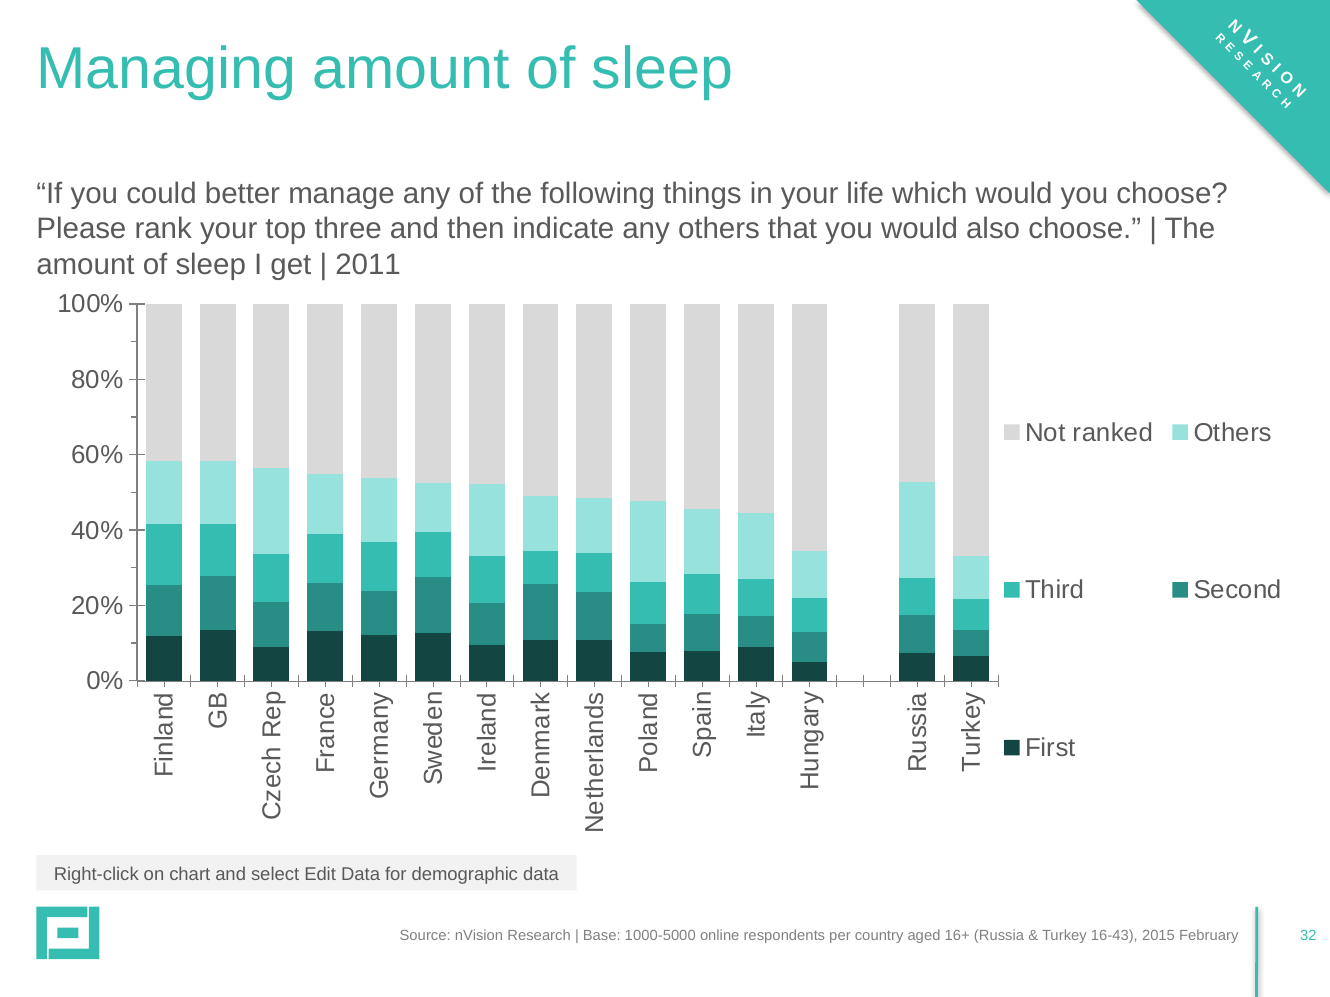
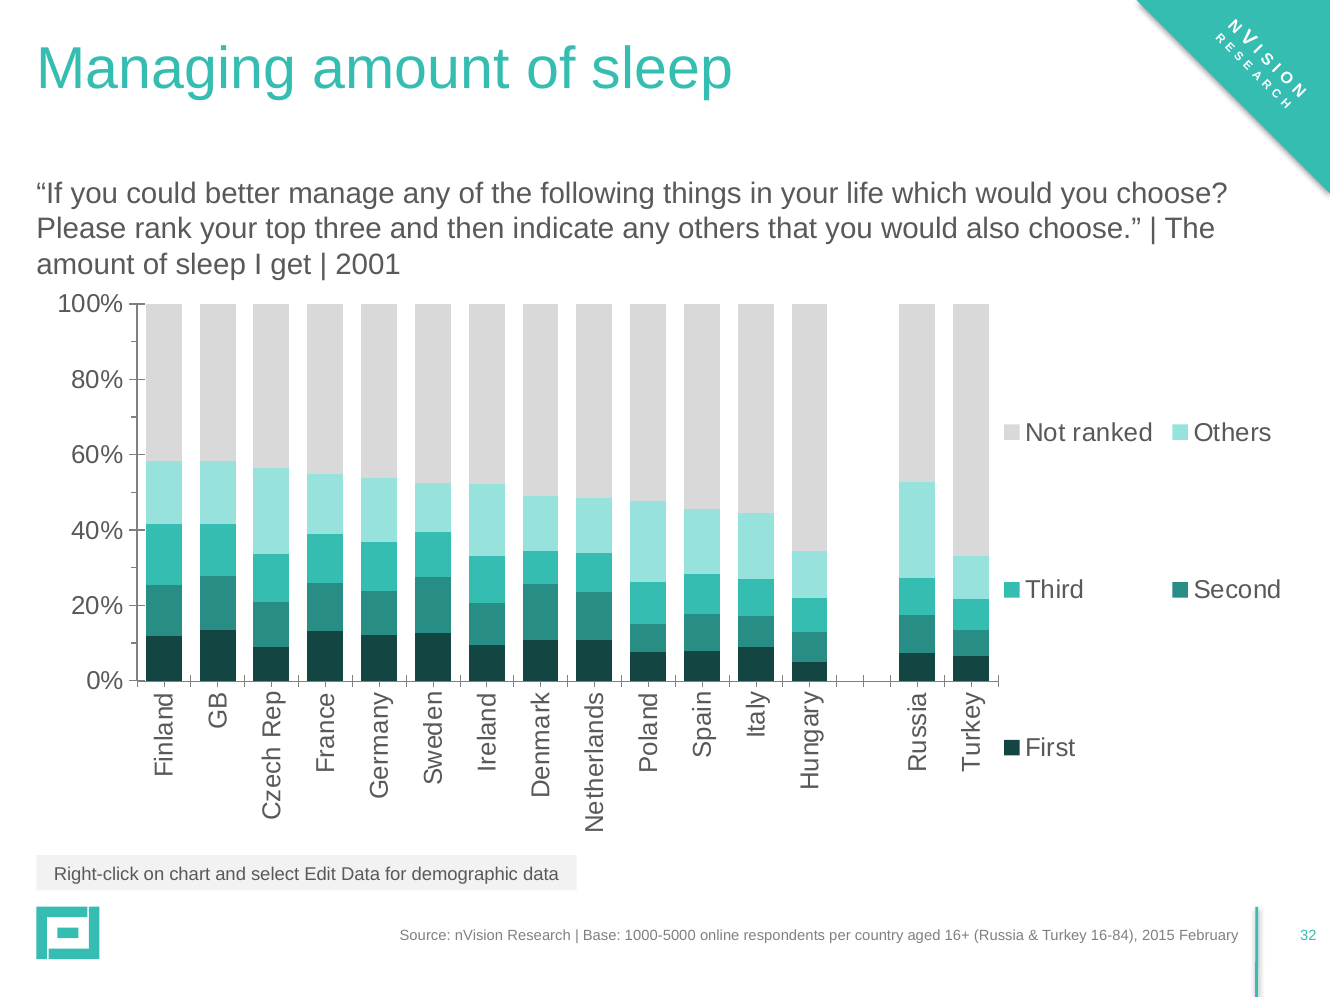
2011: 2011 -> 2001 (368, 265)
16-43: 16-43 -> 16-84 (1114, 936)
